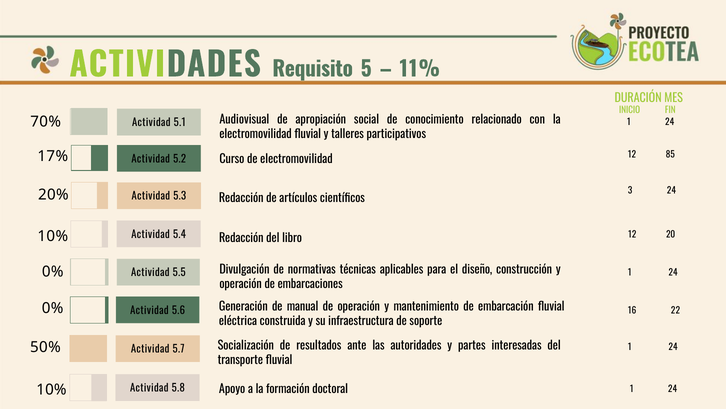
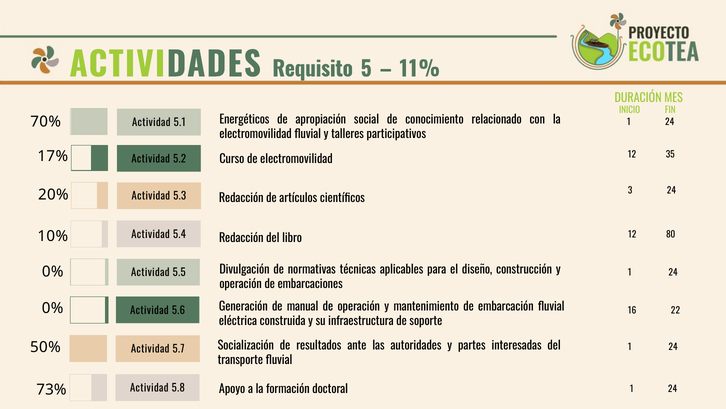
Audiovisual: Audiovisual -> Energéticos (244, 120)
85: 85 -> 35 (670, 154)
20: 20 -> 80 (671, 234)
10%: 10% -> 73% (51, 389)
